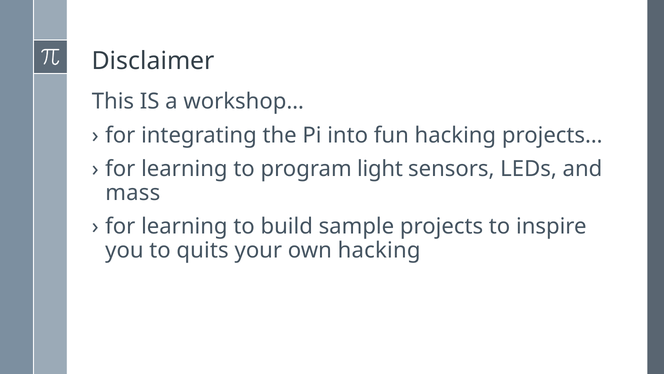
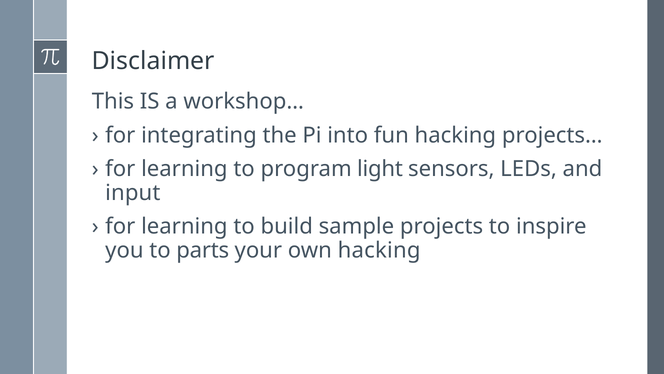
mass: mass -> input (133, 193)
quits: quits -> parts (203, 250)
